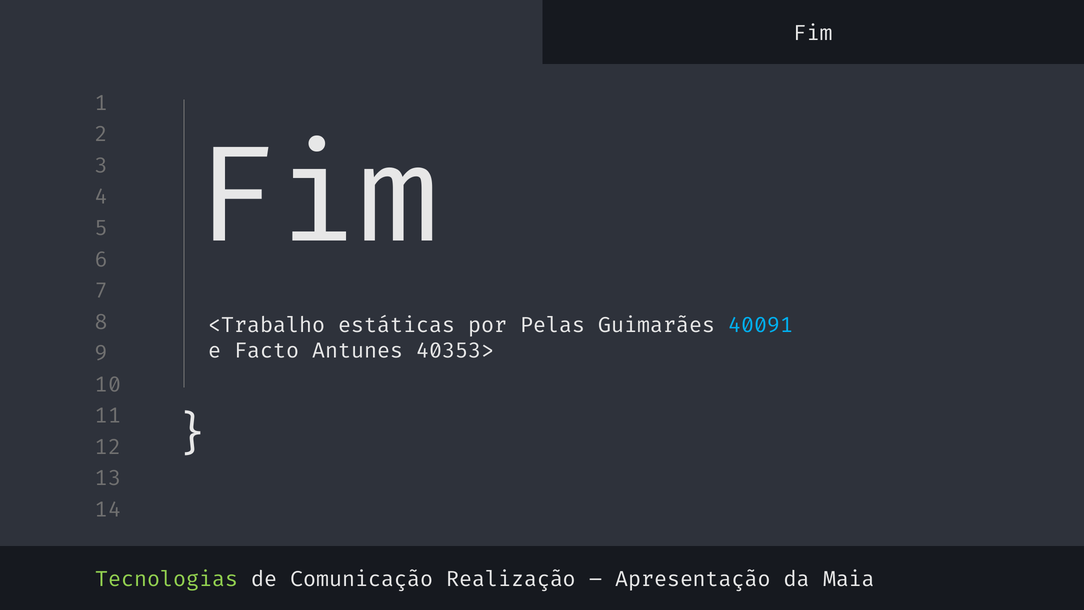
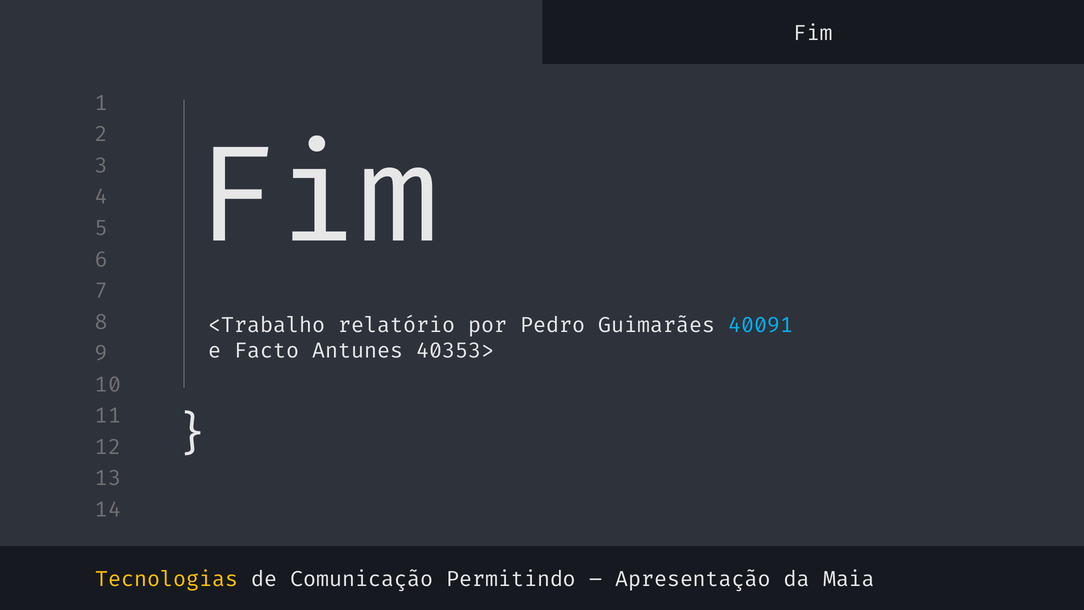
estáticas: estáticas -> relatório (397, 325)
Pelas: Pelas -> Pedro (553, 325)
Tecnologias colour: light green -> yellow (167, 579)
Realização: Realização -> Permitindo (511, 579)
